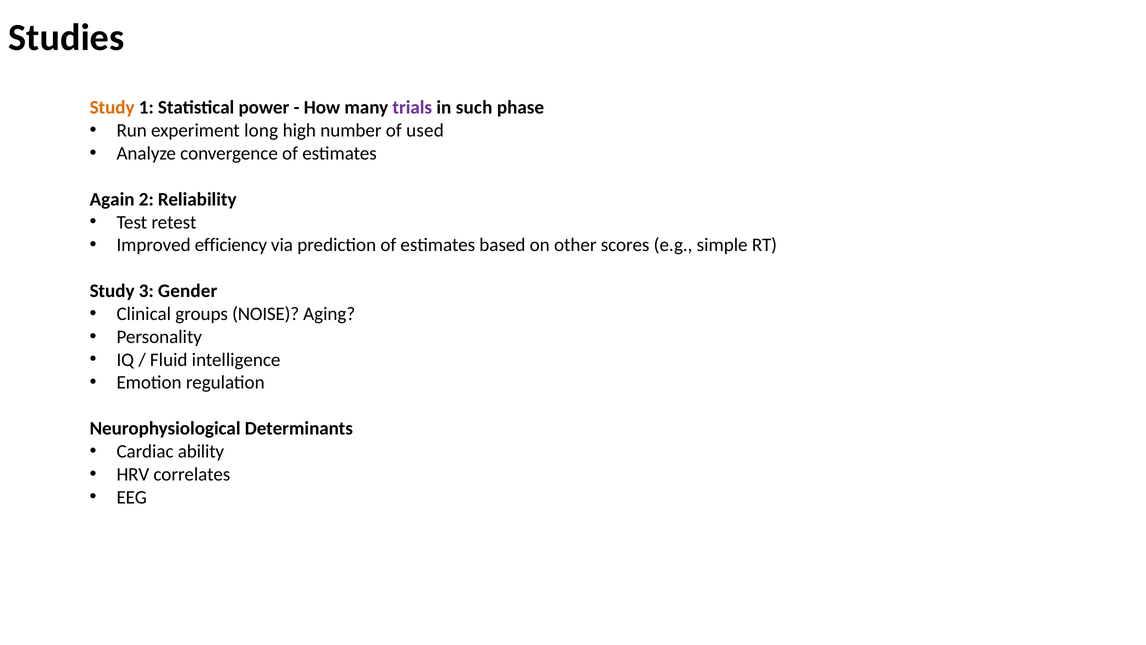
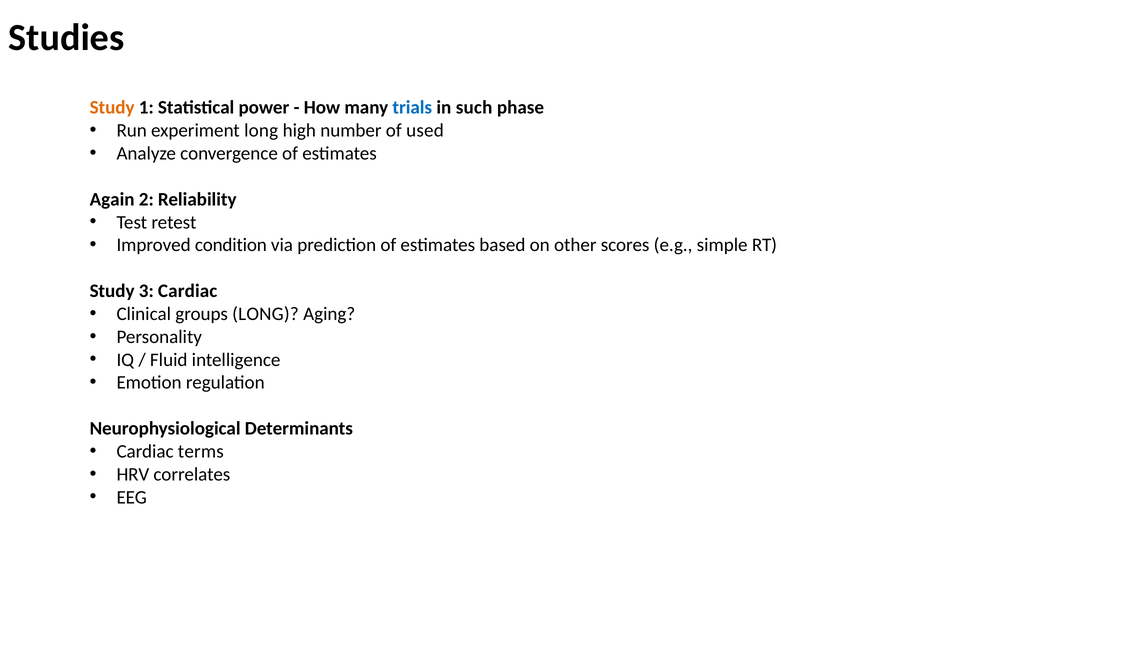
trials colour: purple -> blue (412, 108)
efficiency: efficiency -> condition (231, 245)
3 Gender: Gender -> Cardiac (188, 291)
groups NOISE: NOISE -> LONG (265, 314)
ability: ability -> terms (201, 451)
